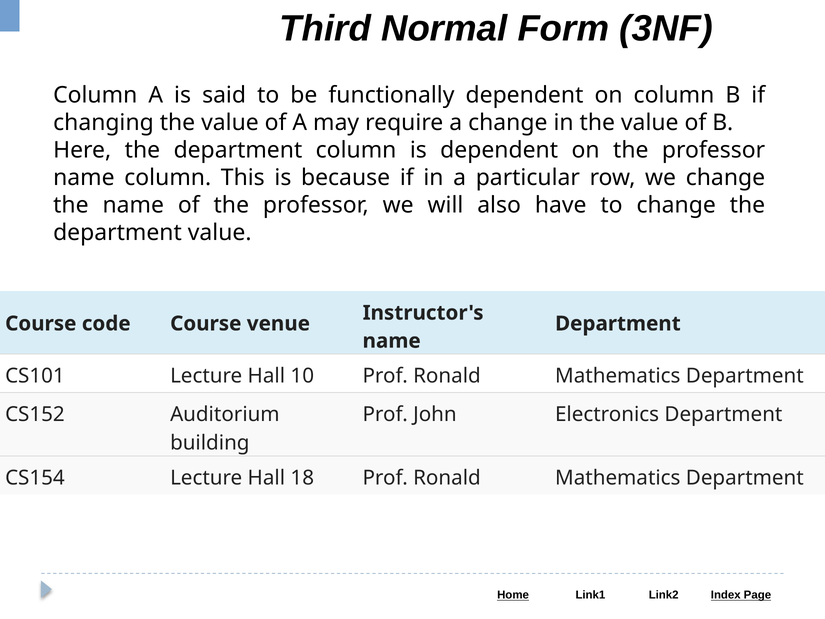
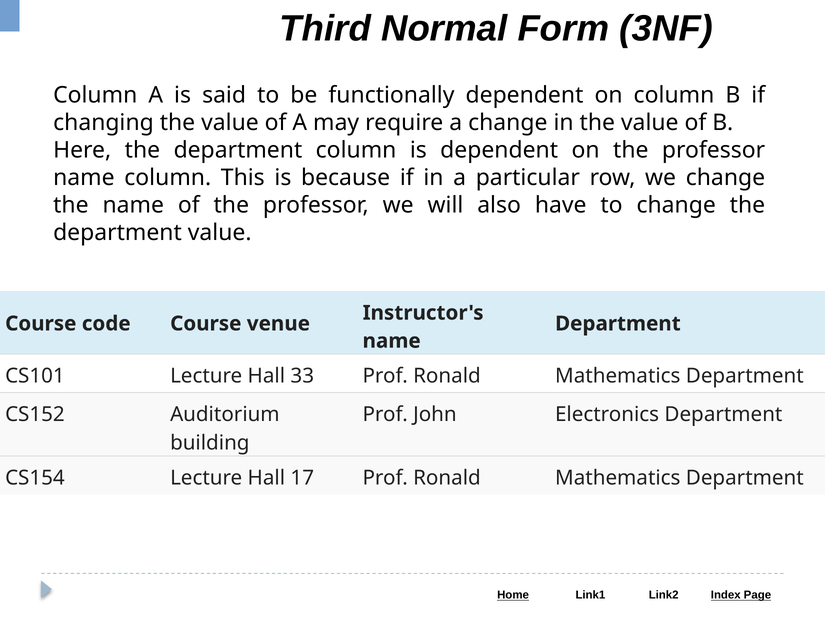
10: 10 -> 33 (302, 376)
18: 18 -> 17 (302, 478)
